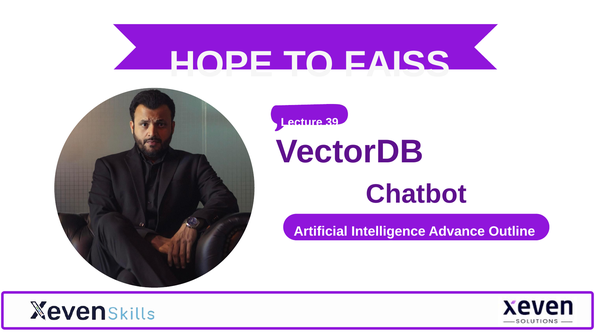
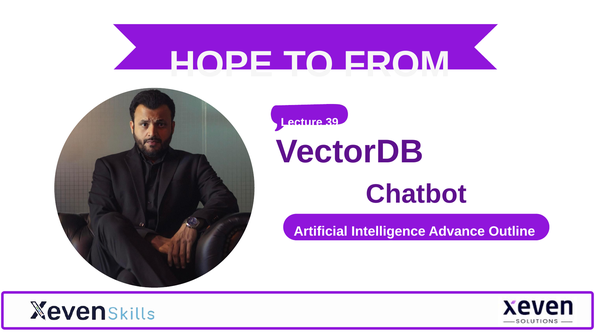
FAISS: FAISS -> FROM (397, 64)
